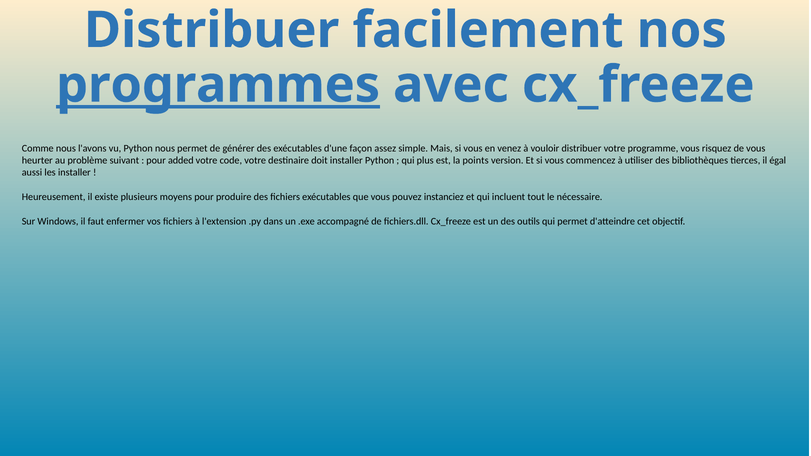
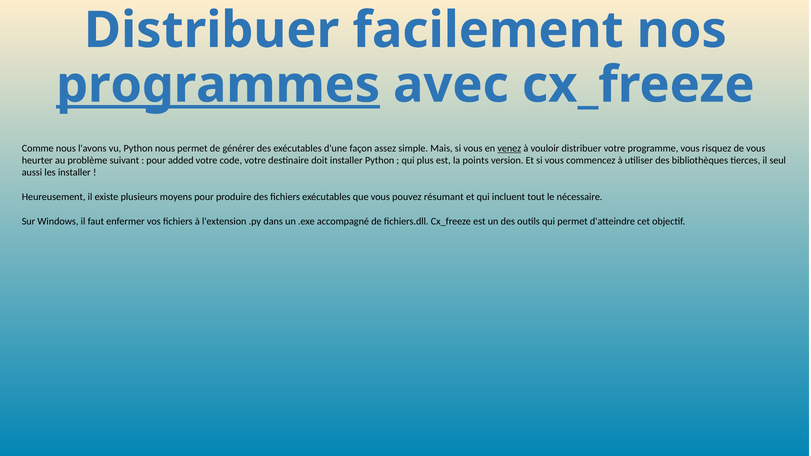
venez underline: none -> present (509, 148)
égal: égal -> seul (778, 160)
instanciez: instanciez -> résumant (444, 197)
